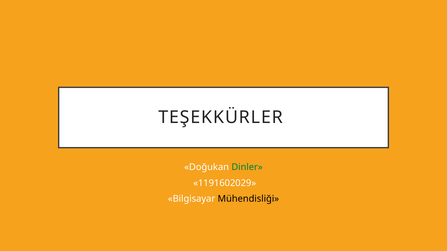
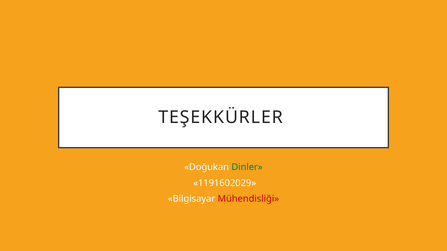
Mühendisliği colour: black -> red (248, 199)
